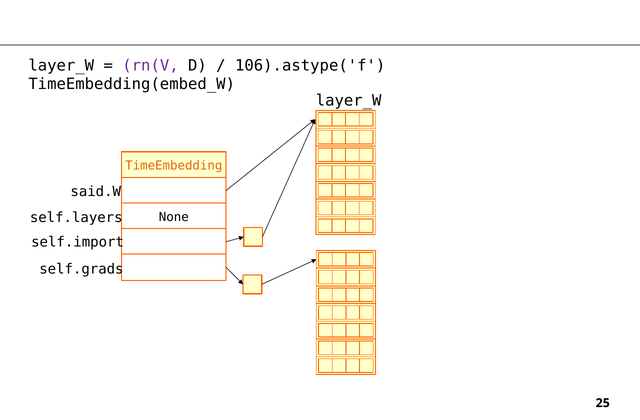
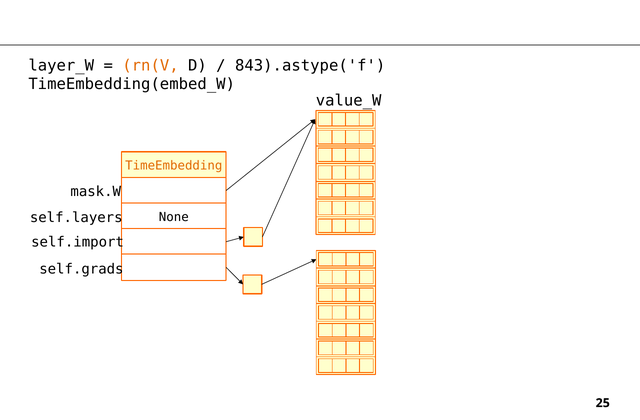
rn(V colour: purple -> orange (150, 66)
106).astype('f: 106).astype('f -> 843).astype('f (310, 66)
layer_W: layer_W -> value_W (349, 101)
said.W: said.W -> mask.W (96, 192)
